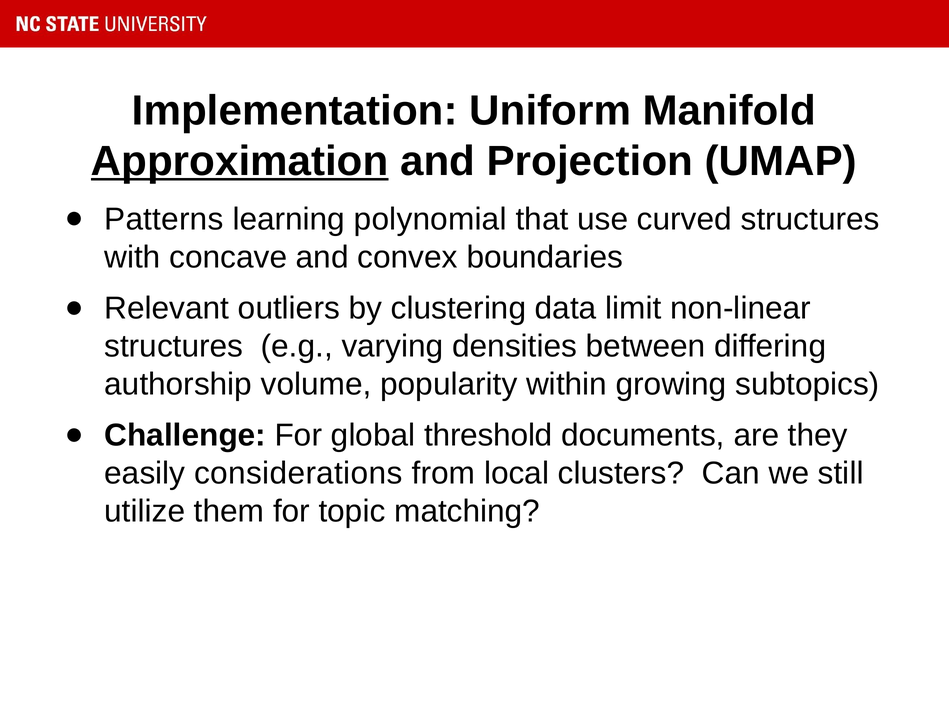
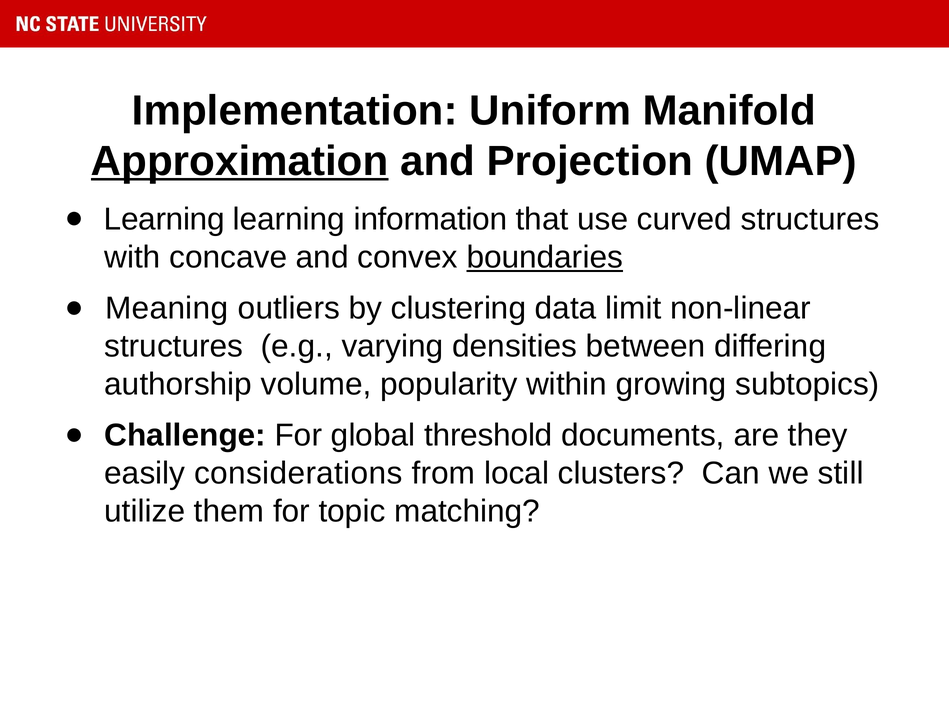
Patterns: Patterns -> Learning (164, 219)
polynomial: polynomial -> information (431, 219)
boundaries underline: none -> present (545, 257)
Relevant: Relevant -> Meaning (167, 308)
